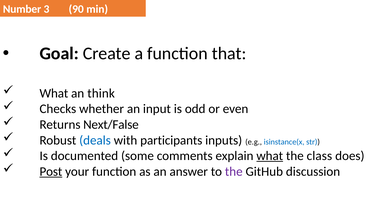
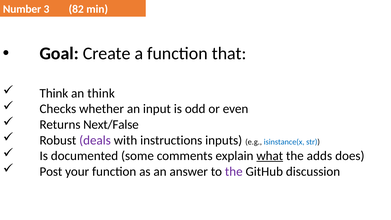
90: 90 -> 82 (76, 9)
What: What -> Think (54, 93)
deals colour: blue -> purple (95, 140)
participants: participants -> instructions (171, 140)
class: class -> adds (319, 156)
Post underline: present -> none (51, 171)
